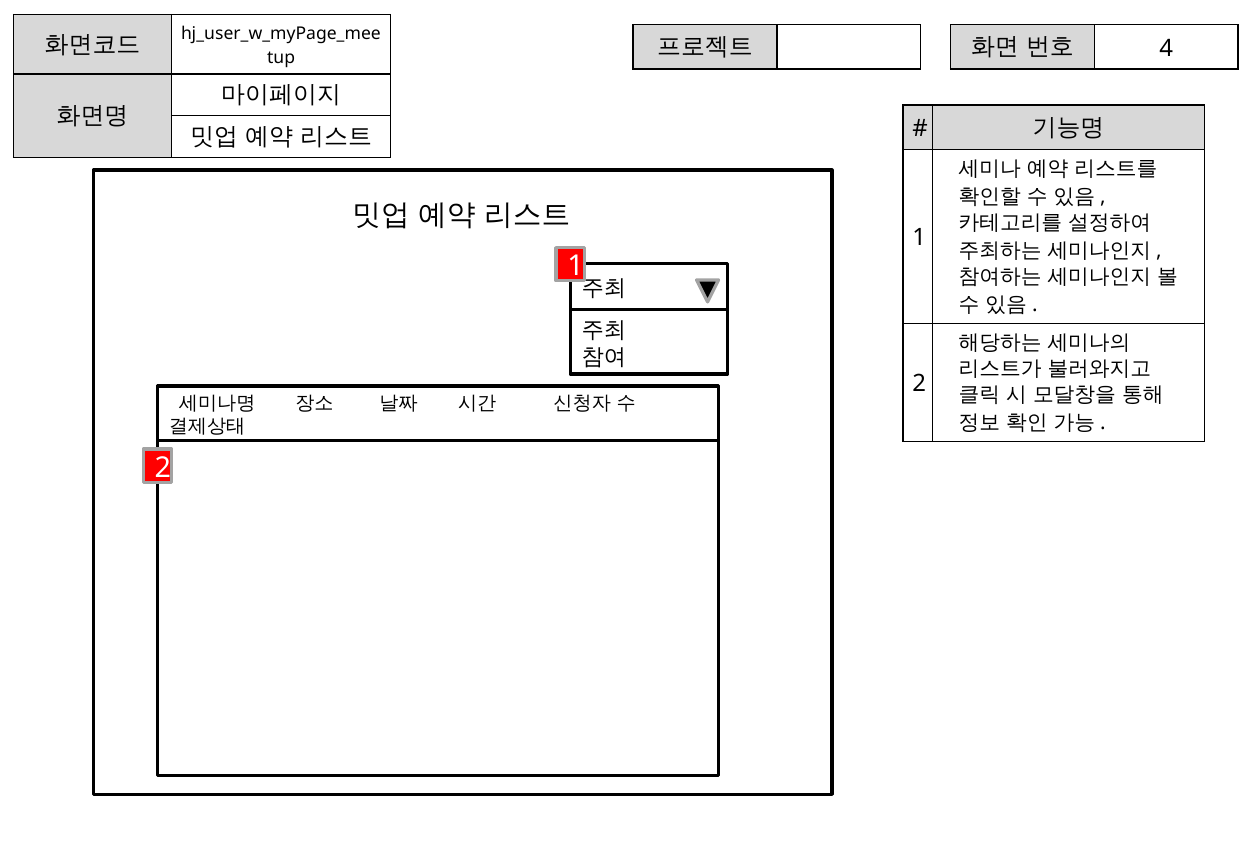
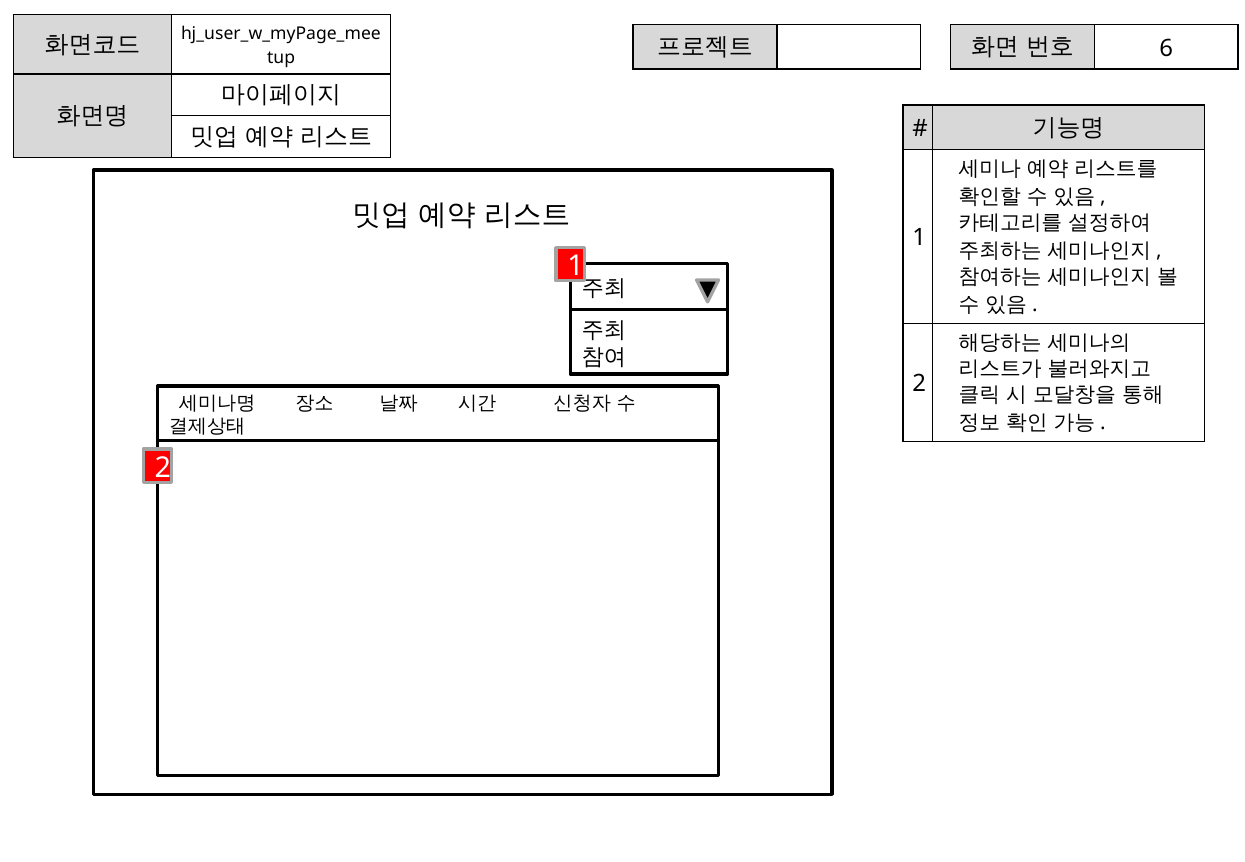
4: 4 -> 6 (1166, 48)
